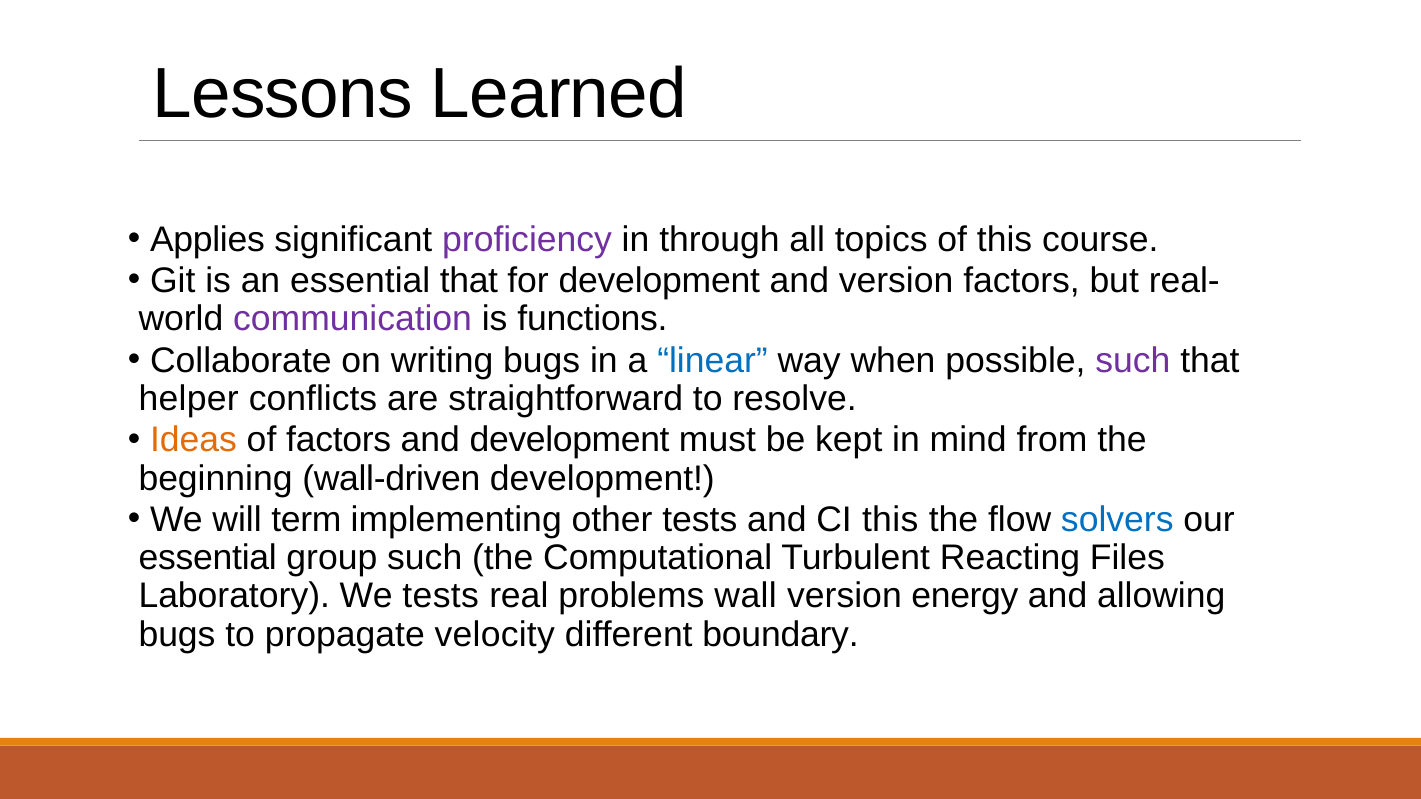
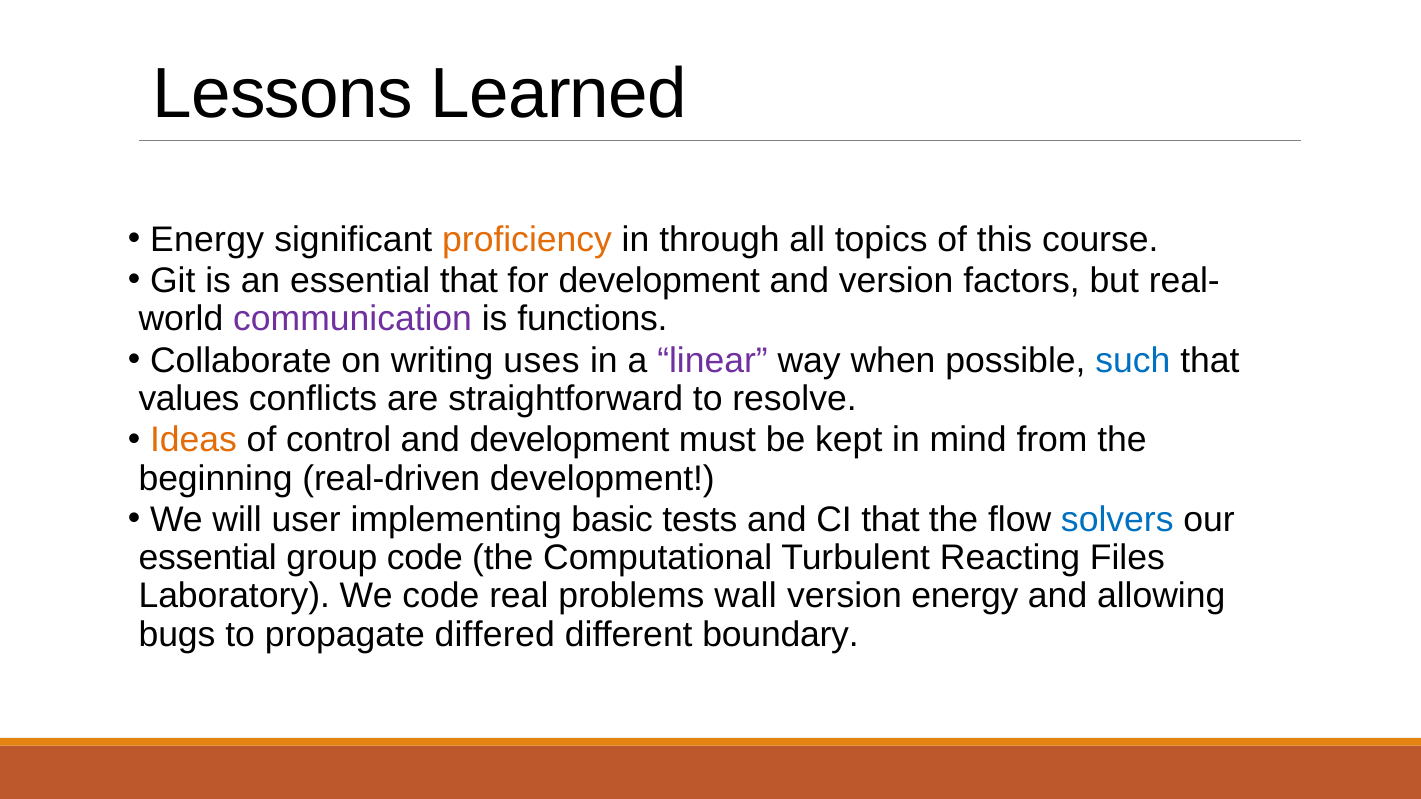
Applies: Applies -> Energy (207, 239)
proficiency colour: purple -> orange (527, 239)
writing bugs: bugs -> uses (542, 360)
linear colour: blue -> purple (712, 360)
such colour: purple -> blue (1133, 360)
helper: helper -> values (189, 399)
of factors: factors -> control (339, 440)
wall-driven: wall-driven -> real-driven (391, 478)
term: term -> user (306, 520)
other: other -> basic (612, 520)
CI this: this -> that (891, 520)
group such: such -> code (425, 558)
We tests: tests -> code (441, 596)
velocity: velocity -> differed (495, 635)
